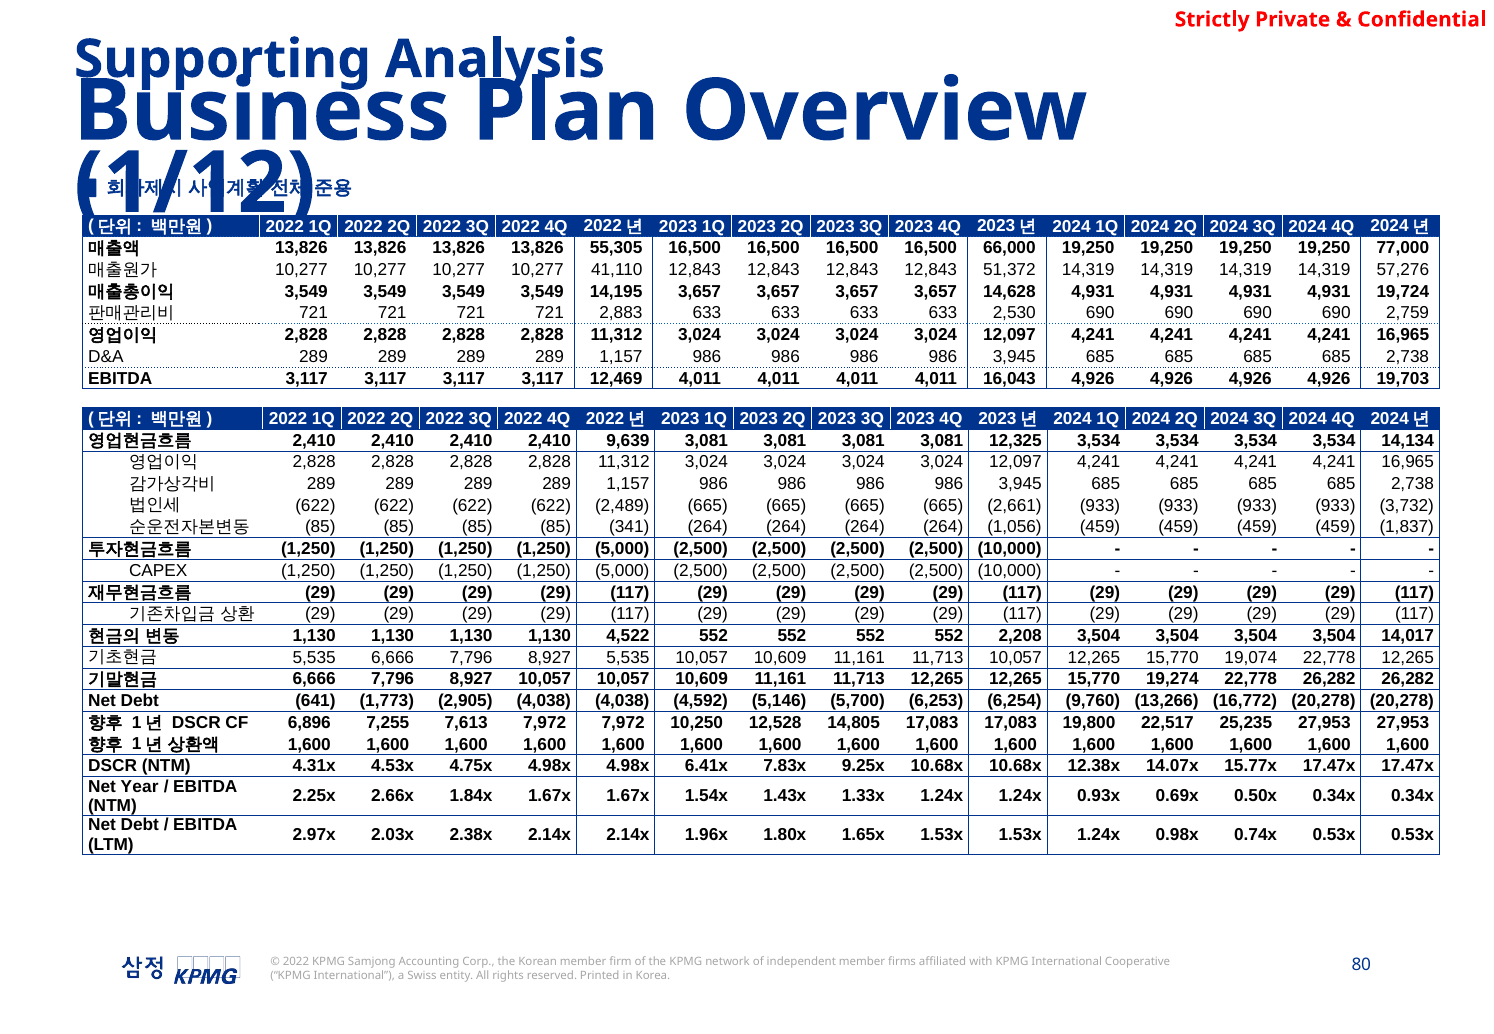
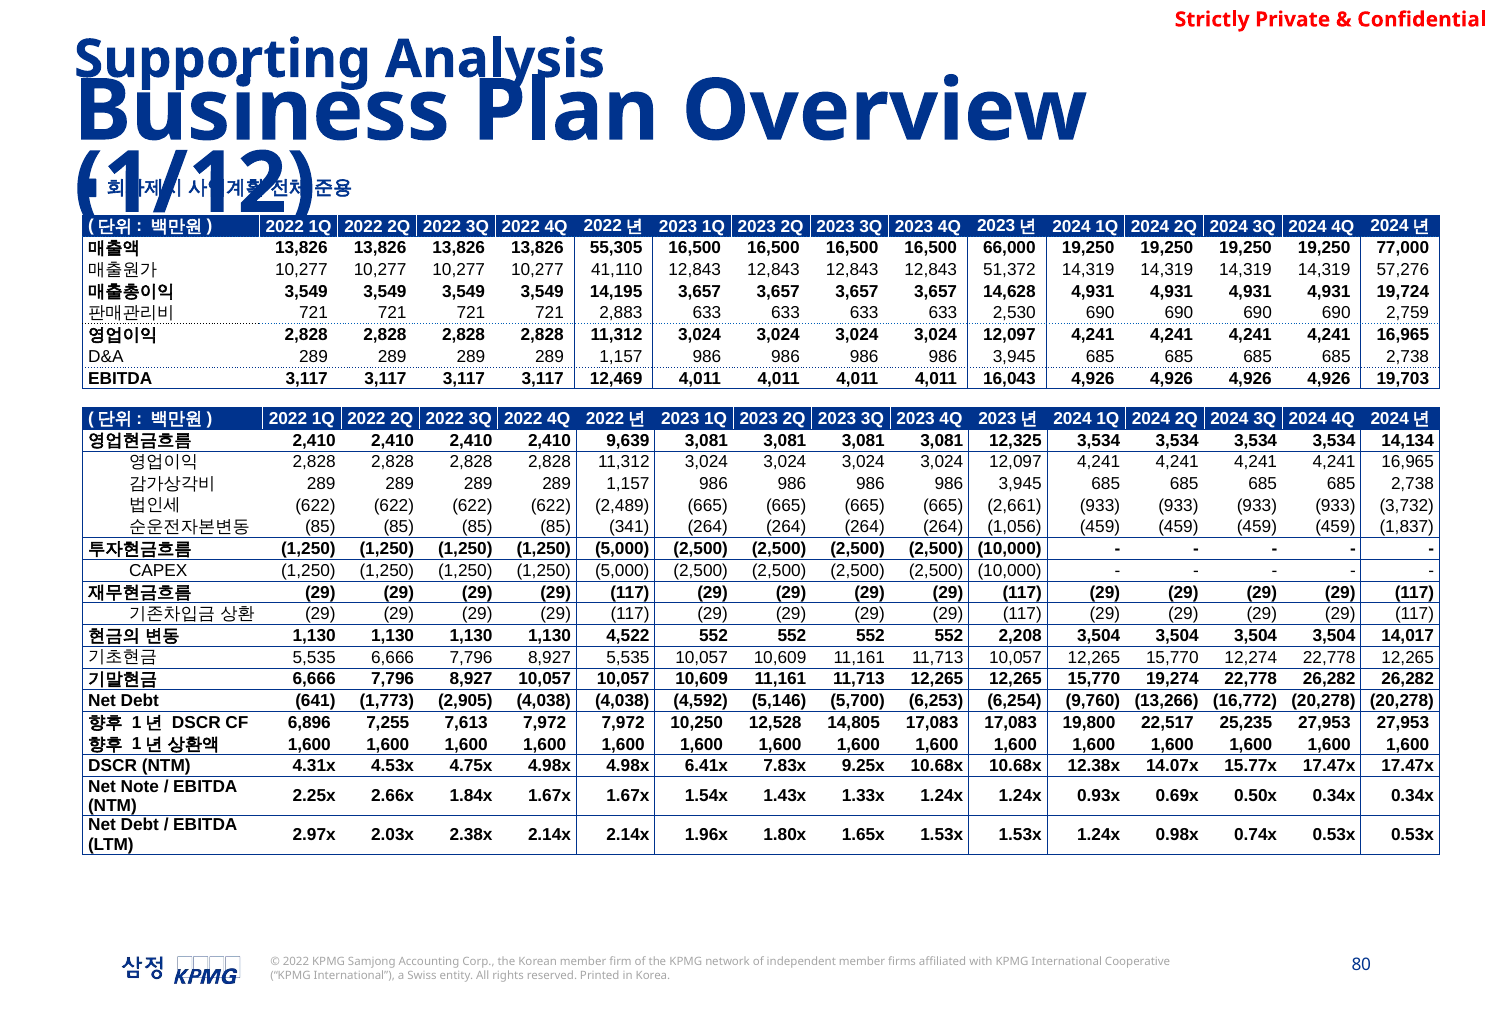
19,074: 19,074 -> 12,274 (1251, 658)
Year: Year -> Note (140, 787)
